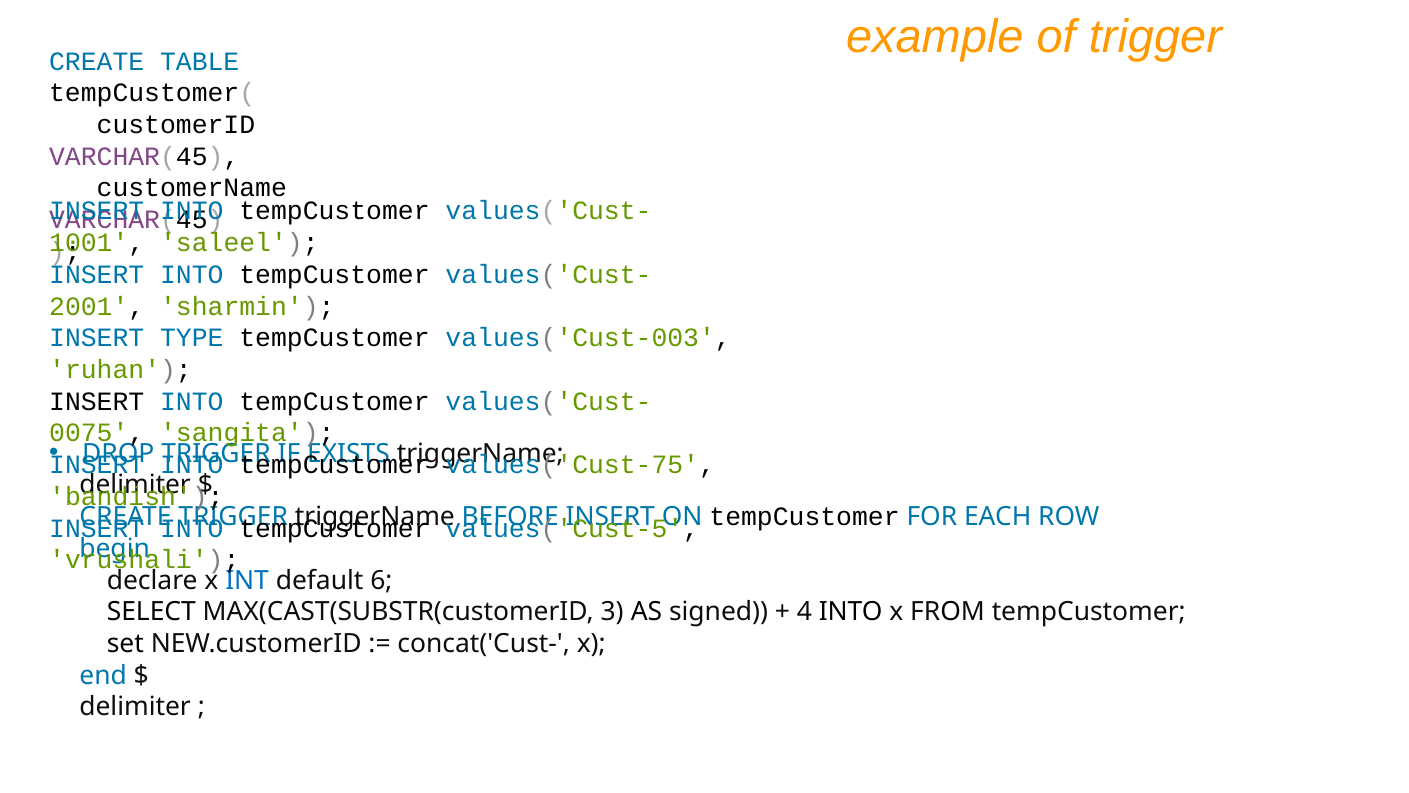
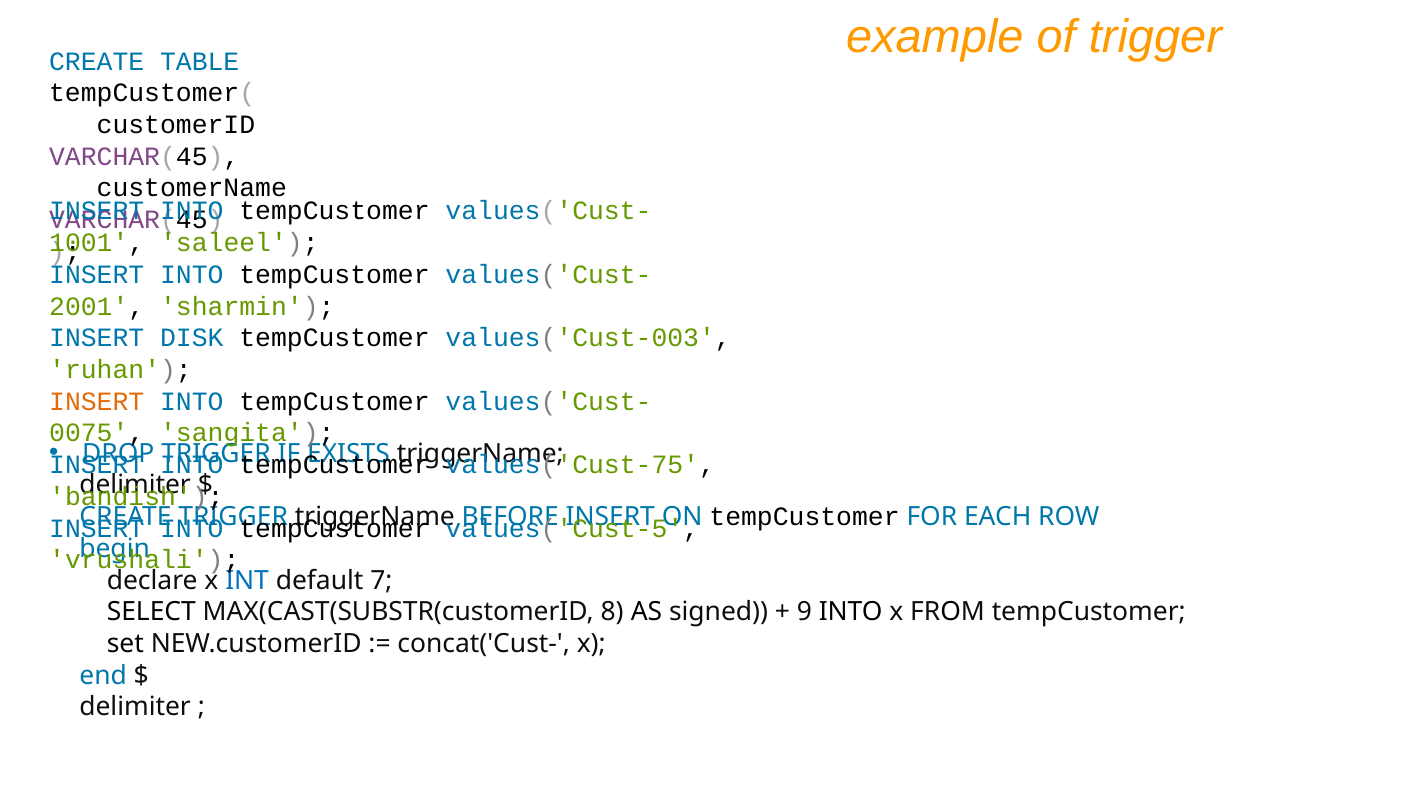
TYPE: TYPE -> DISK (192, 338)
INSERT colour: black -> orange (97, 401)
6: 6 -> 7 (381, 580)
3: 3 -> 8 (612, 612)
4: 4 -> 9 (804, 612)
